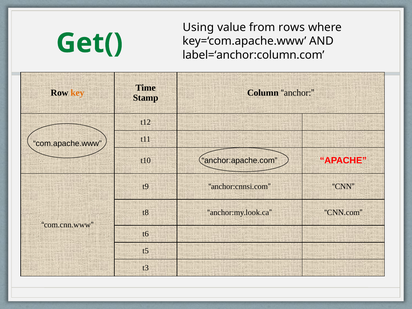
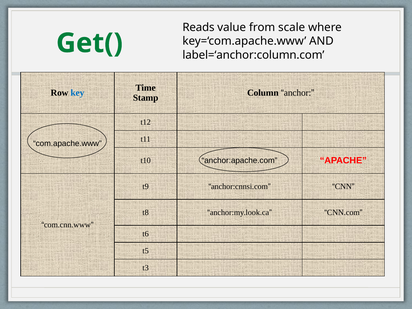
Using: Using -> Reads (198, 27)
rows: rows -> scale (292, 27)
key colour: orange -> blue (77, 93)
